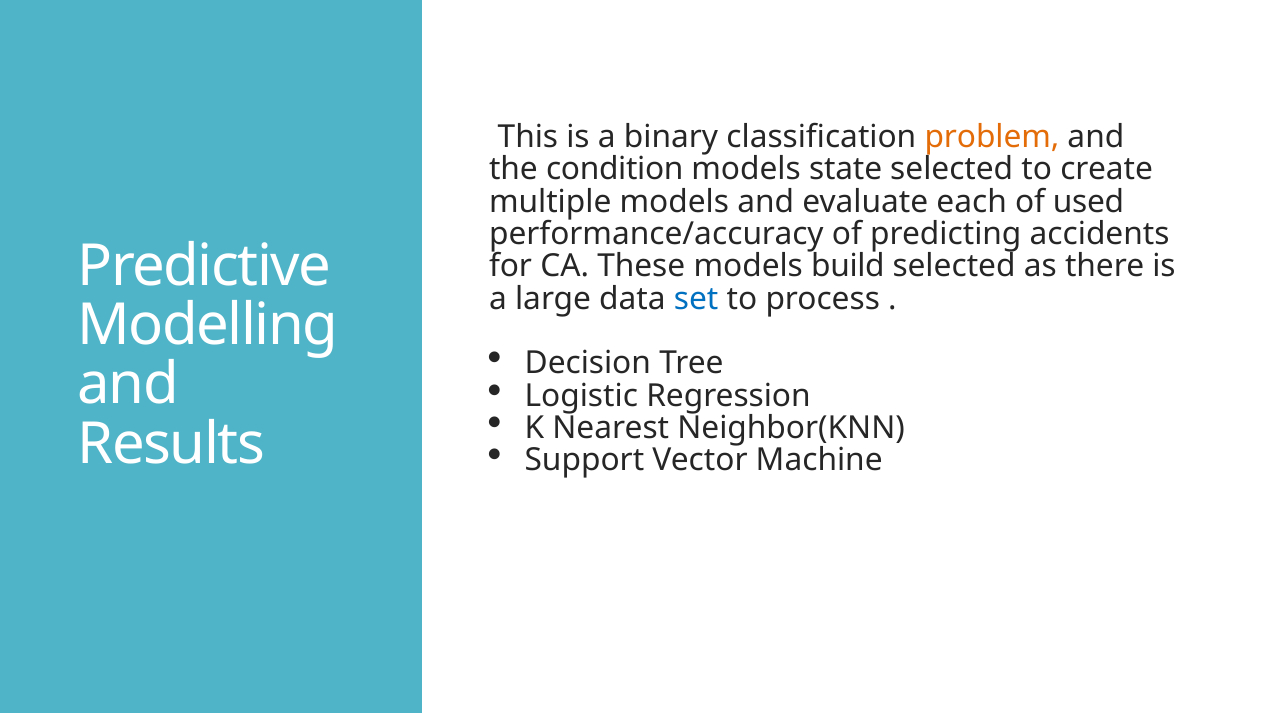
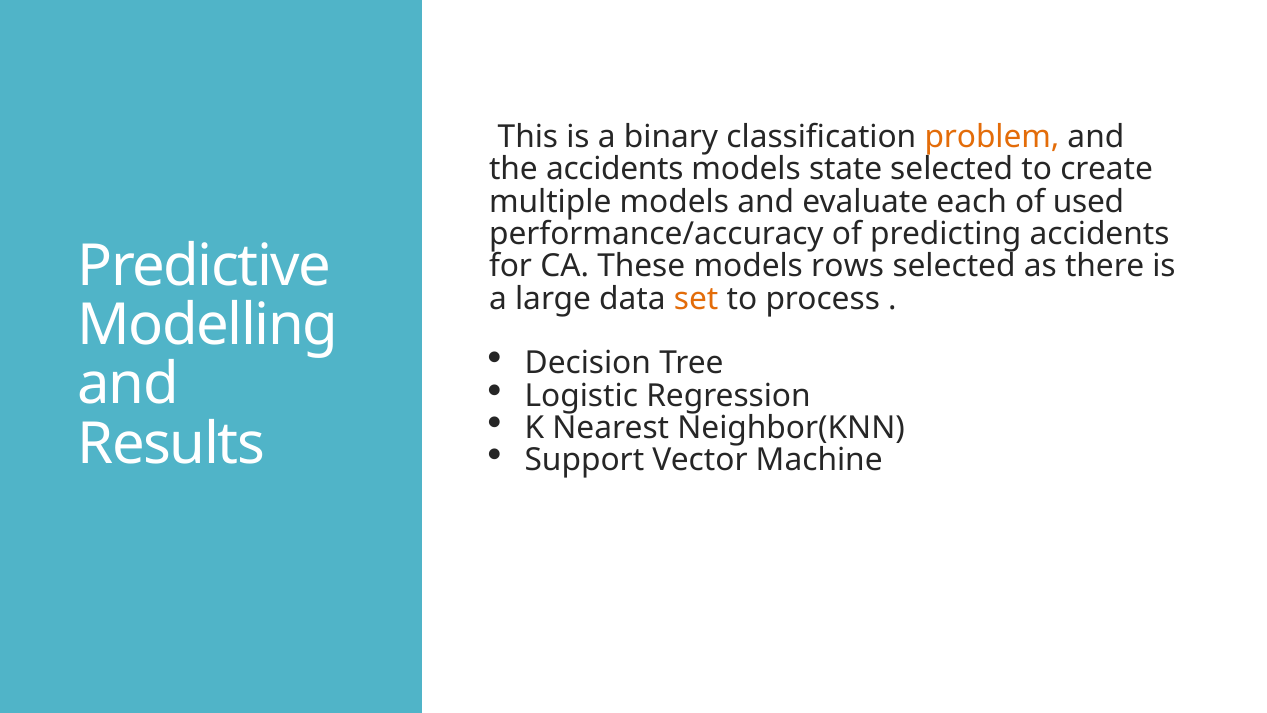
the condition: condition -> accidents (615, 169)
build: build -> rows (848, 266)
set colour: blue -> orange (696, 299)
